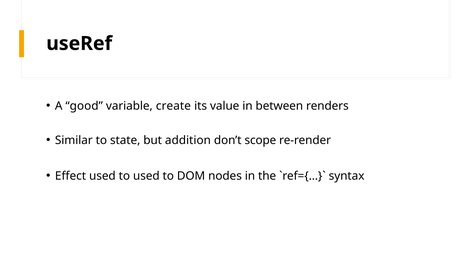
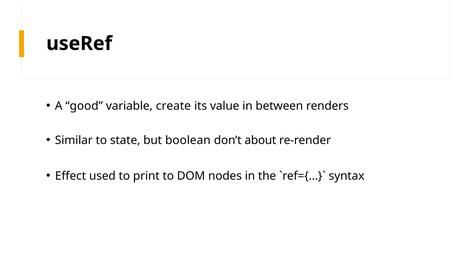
addition: addition -> boolean (188, 140)
scope: scope -> about (260, 140)
to used: used -> print (146, 176)
